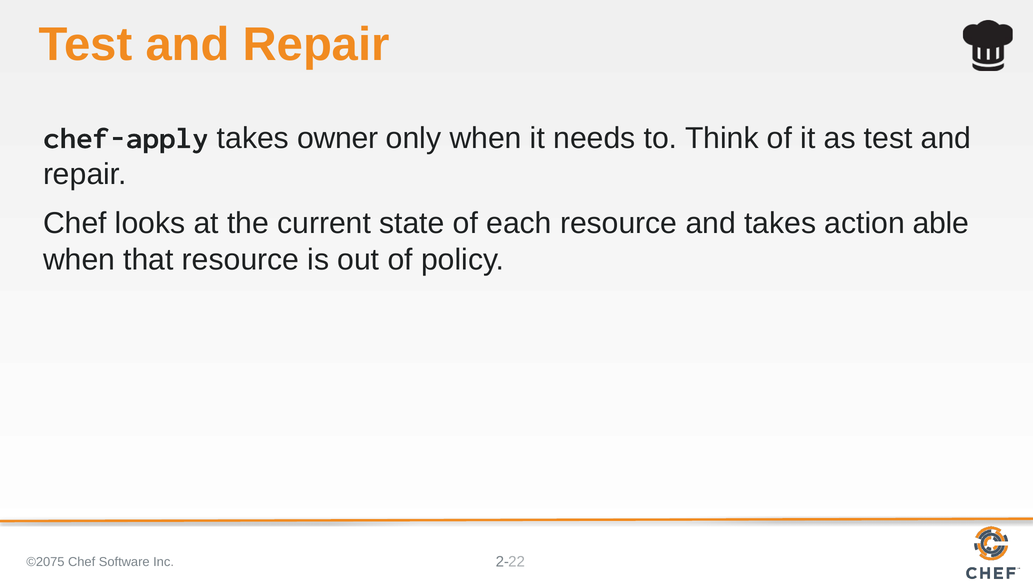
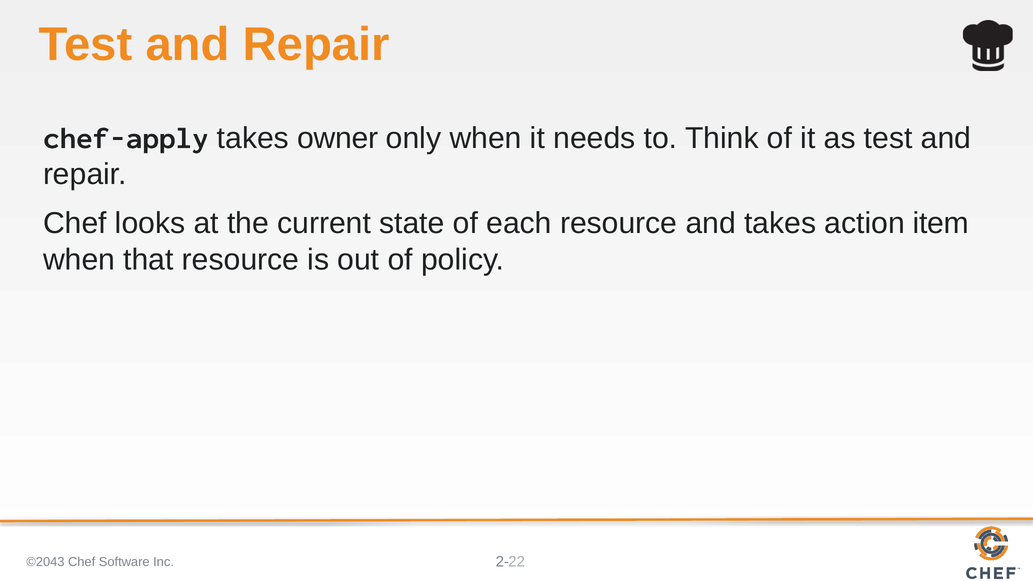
able: able -> item (941, 223)
©2075: ©2075 -> ©2043 (45, 562)
